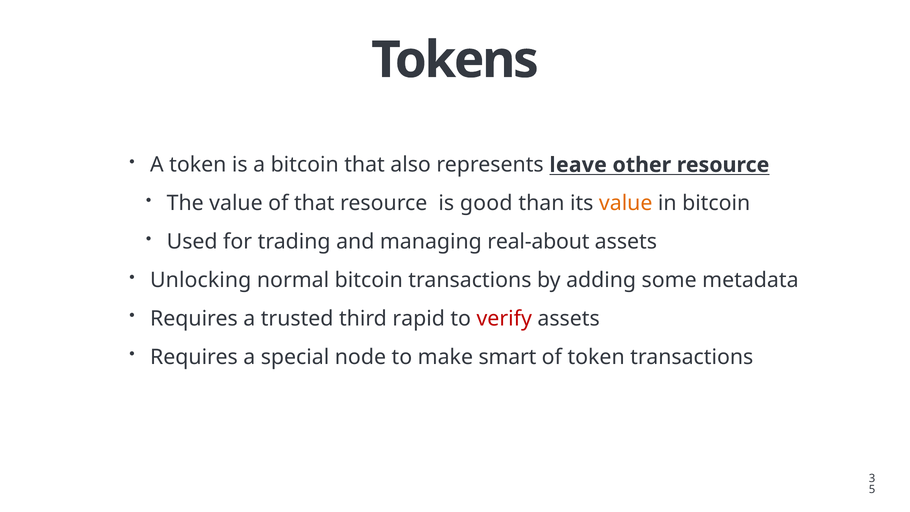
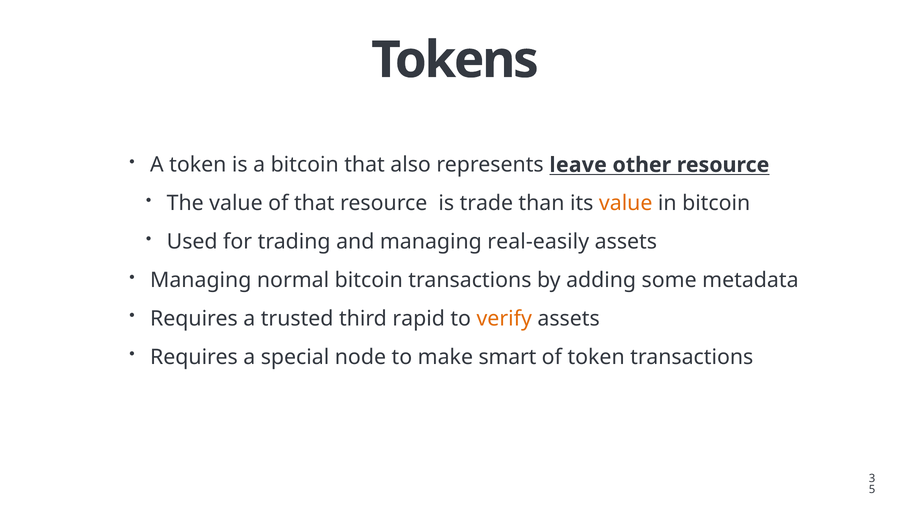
good: good -> trade (486, 203)
real-about: real-about -> real-easily (538, 242)
Unlocking: Unlocking -> Managing (201, 280)
verify colour: red -> orange (504, 319)
